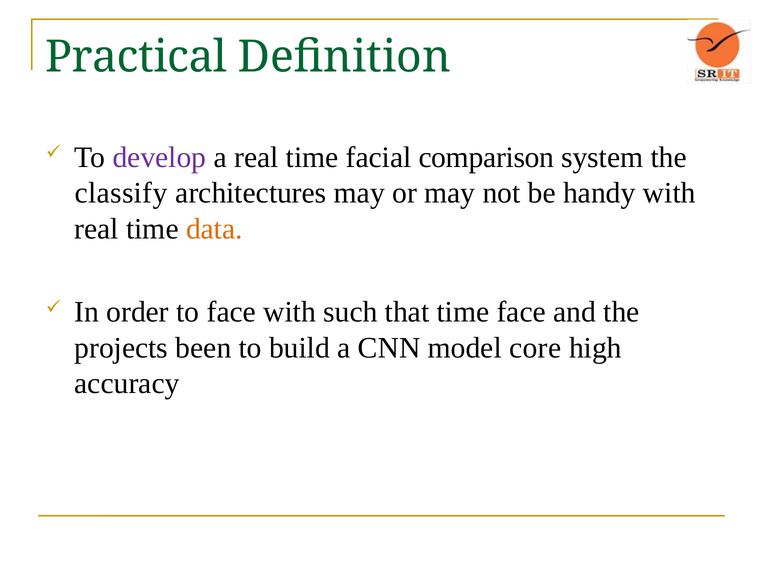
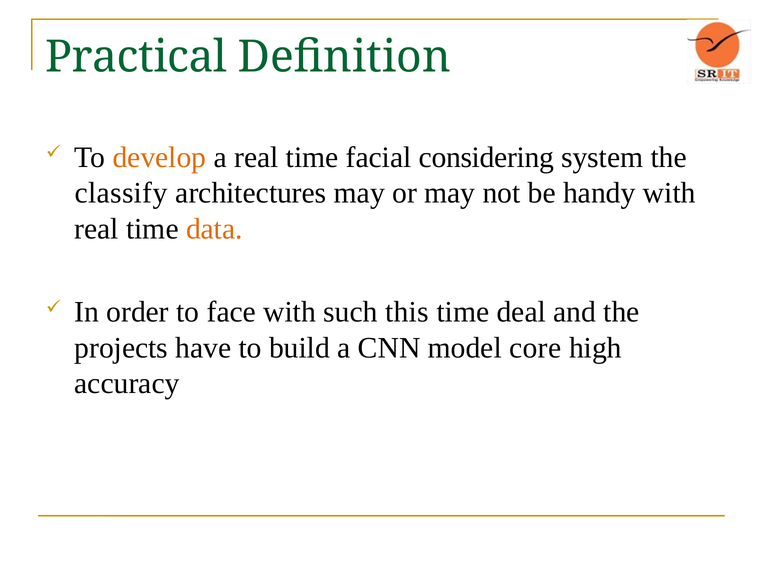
develop colour: purple -> orange (159, 157)
comparison: comparison -> considering (486, 157)
that: that -> this (407, 312)
time face: face -> deal (521, 312)
been: been -> have (203, 347)
